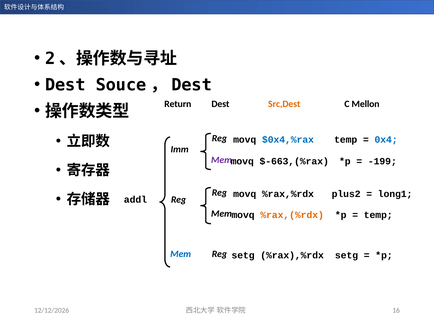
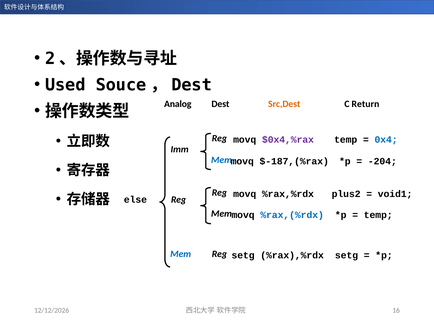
Dest: Dest -> Used (65, 85)
Return: Return -> Analog (178, 104)
Mellon: Mellon -> Return (365, 104)
$0x4,%rax colour: blue -> purple (288, 140)
Mem colour: purple -> blue (221, 160)
$-663,(%rax: $-663,(%rax -> $-187,(%rax (294, 162)
-199: -199 -> -204 (382, 162)
long1: long1 -> void1 (395, 194)
addl: addl -> else (135, 200)
%rax,(%rdx colour: orange -> blue (292, 215)
